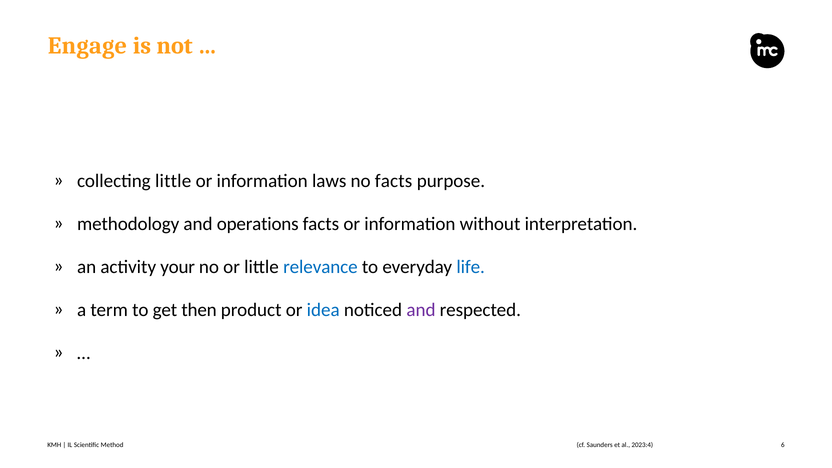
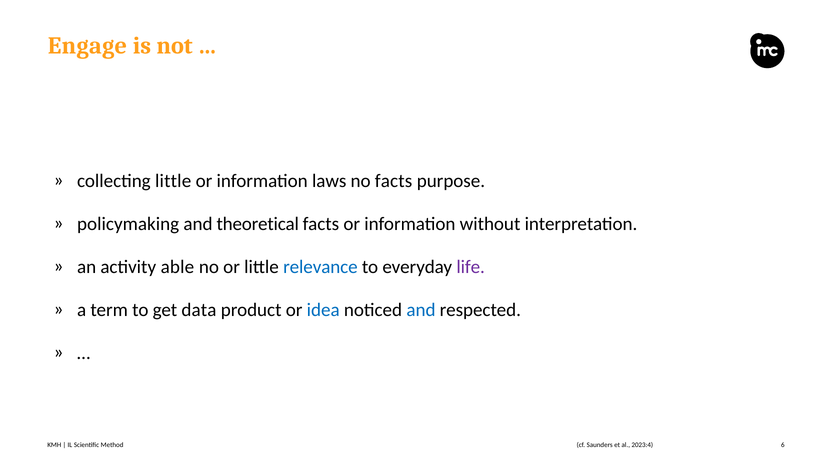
methodology: methodology -> policymaking (128, 224)
operations: operations -> theoretical (258, 224)
your: your -> able (177, 267)
life colour: blue -> purple (471, 267)
then: then -> data (199, 310)
and colour: purple -> blue (421, 310)
